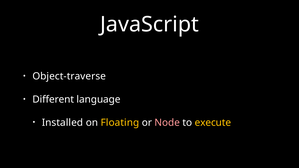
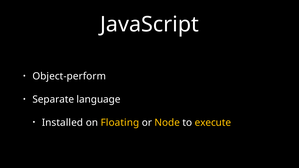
Object-traverse: Object-traverse -> Object-perform (69, 76)
Different: Different -> Separate (53, 100)
Node colour: pink -> yellow (167, 123)
